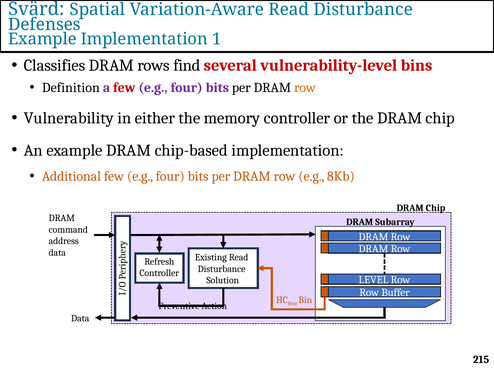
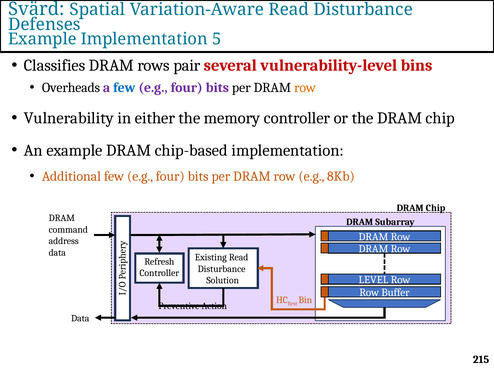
1: 1 -> 5 (217, 39)
find: find -> pair (187, 66)
Definition: Definition -> Overheads (71, 88)
few colour: red -> blue (124, 88)
